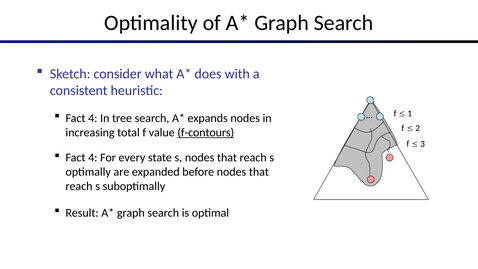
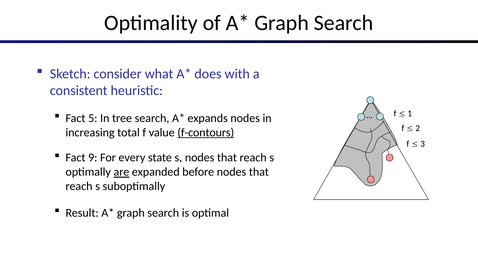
4: 4 -> 5 (93, 118)
4: 4 -> 9 (93, 158)
are underline: none -> present (121, 172)
